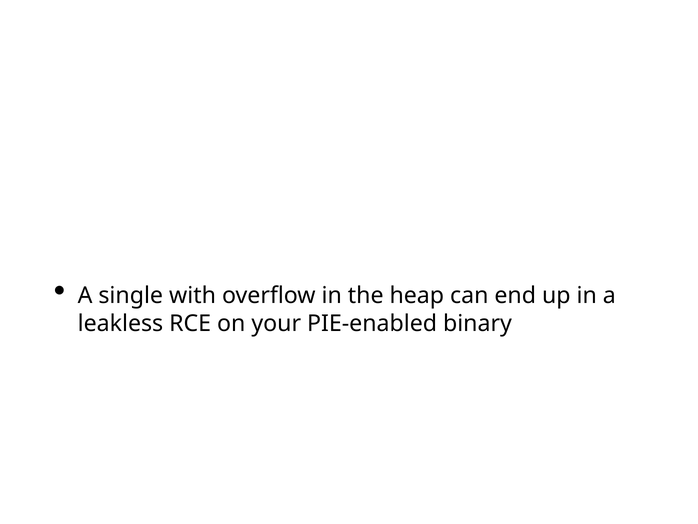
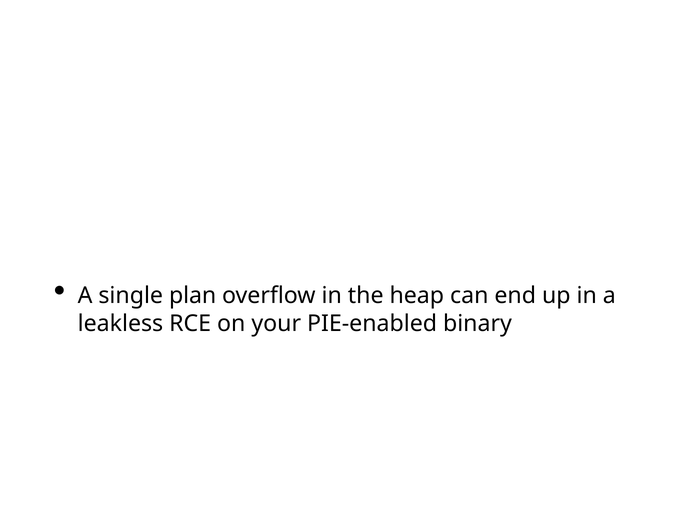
with: with -> plan (193, 295)
